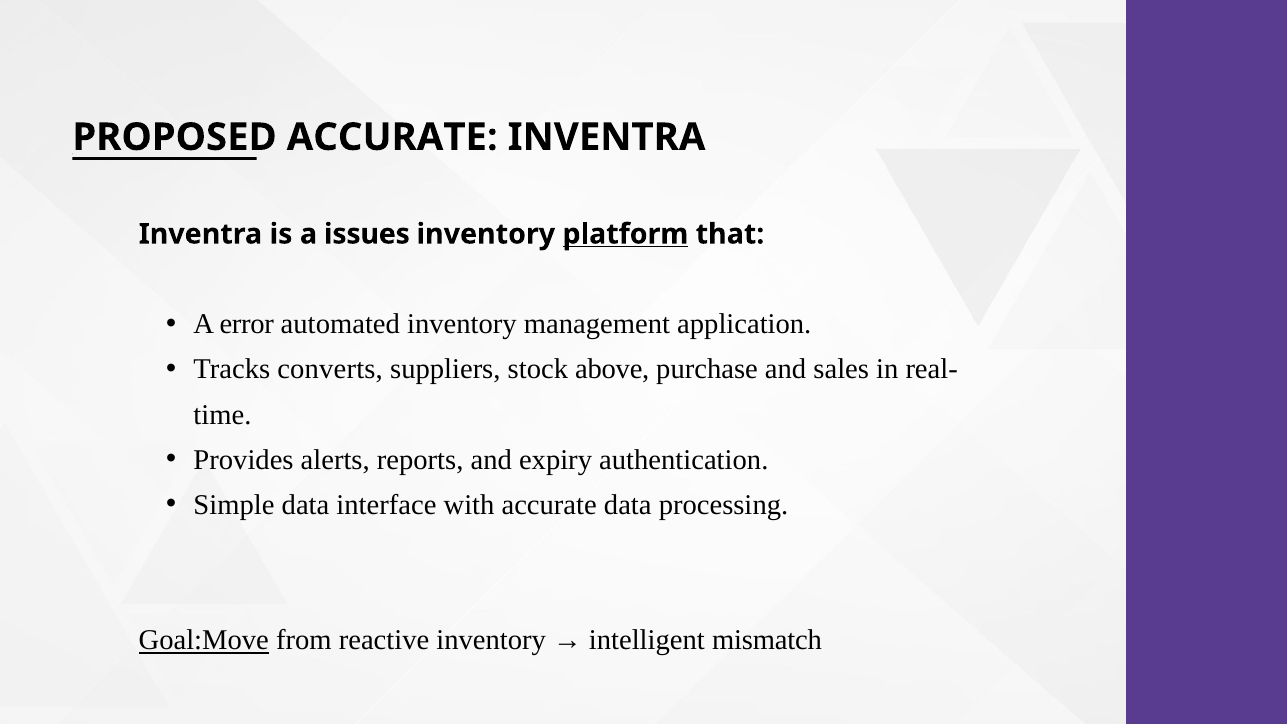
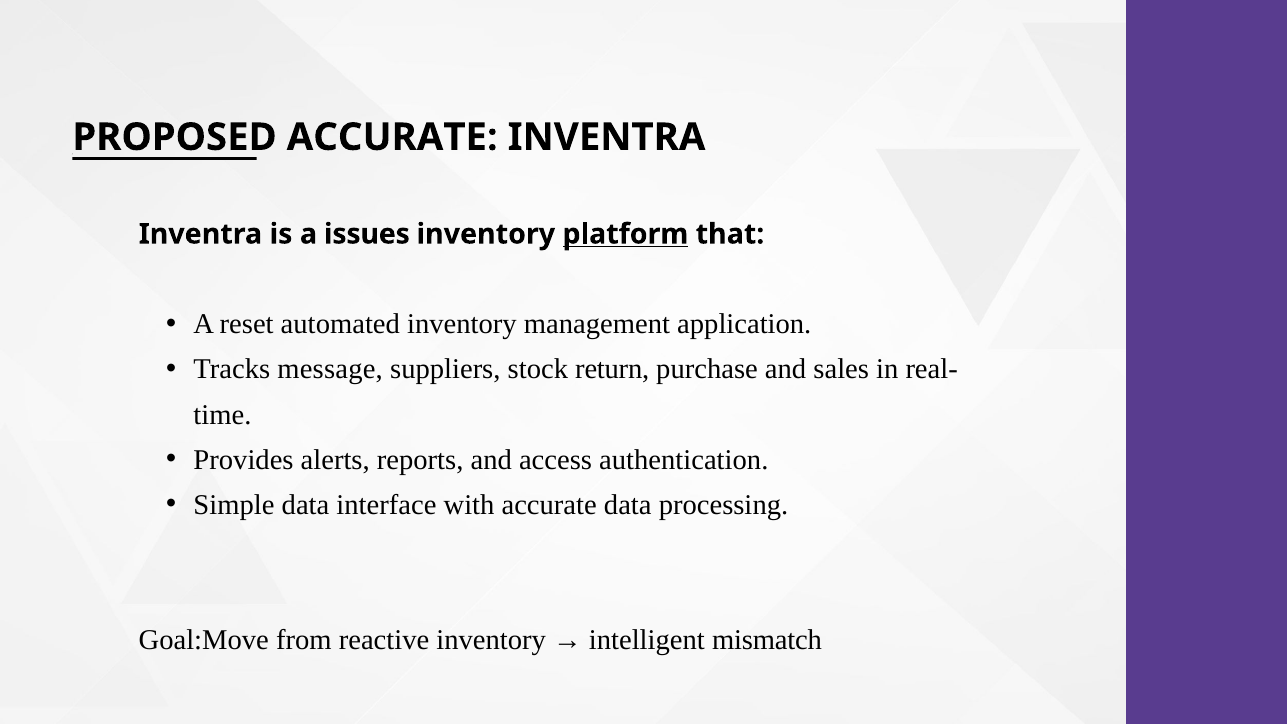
error: error -> reset (247, 324)
converts: converts -> message (330, 369)
above: above -> return (612, 369)
expiry: expiry -> access (556, 460)
Goal:Move underline: present -> none (204, 640)
